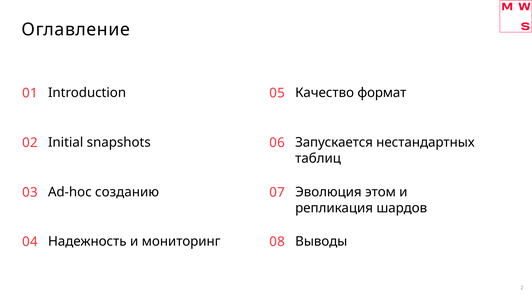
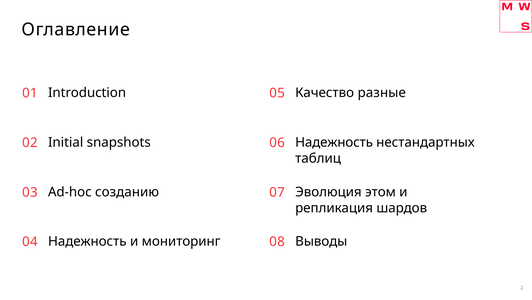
формат: формат -> разные (382, 93)
Запускается: Запускается -> Надежность (334, 142)
